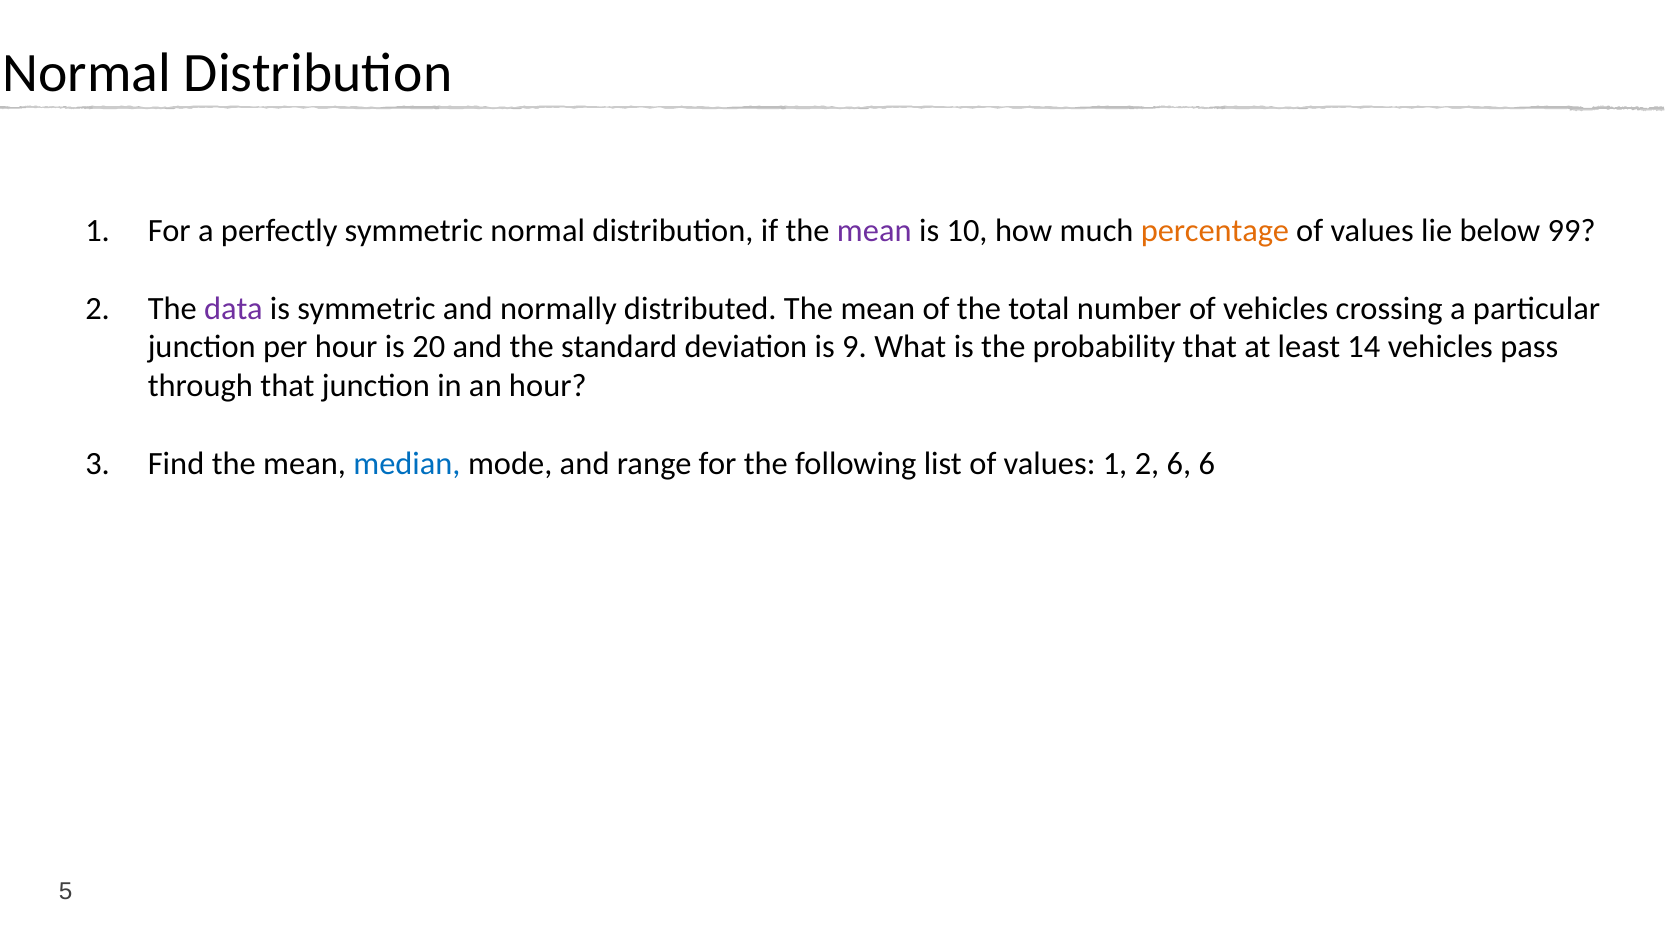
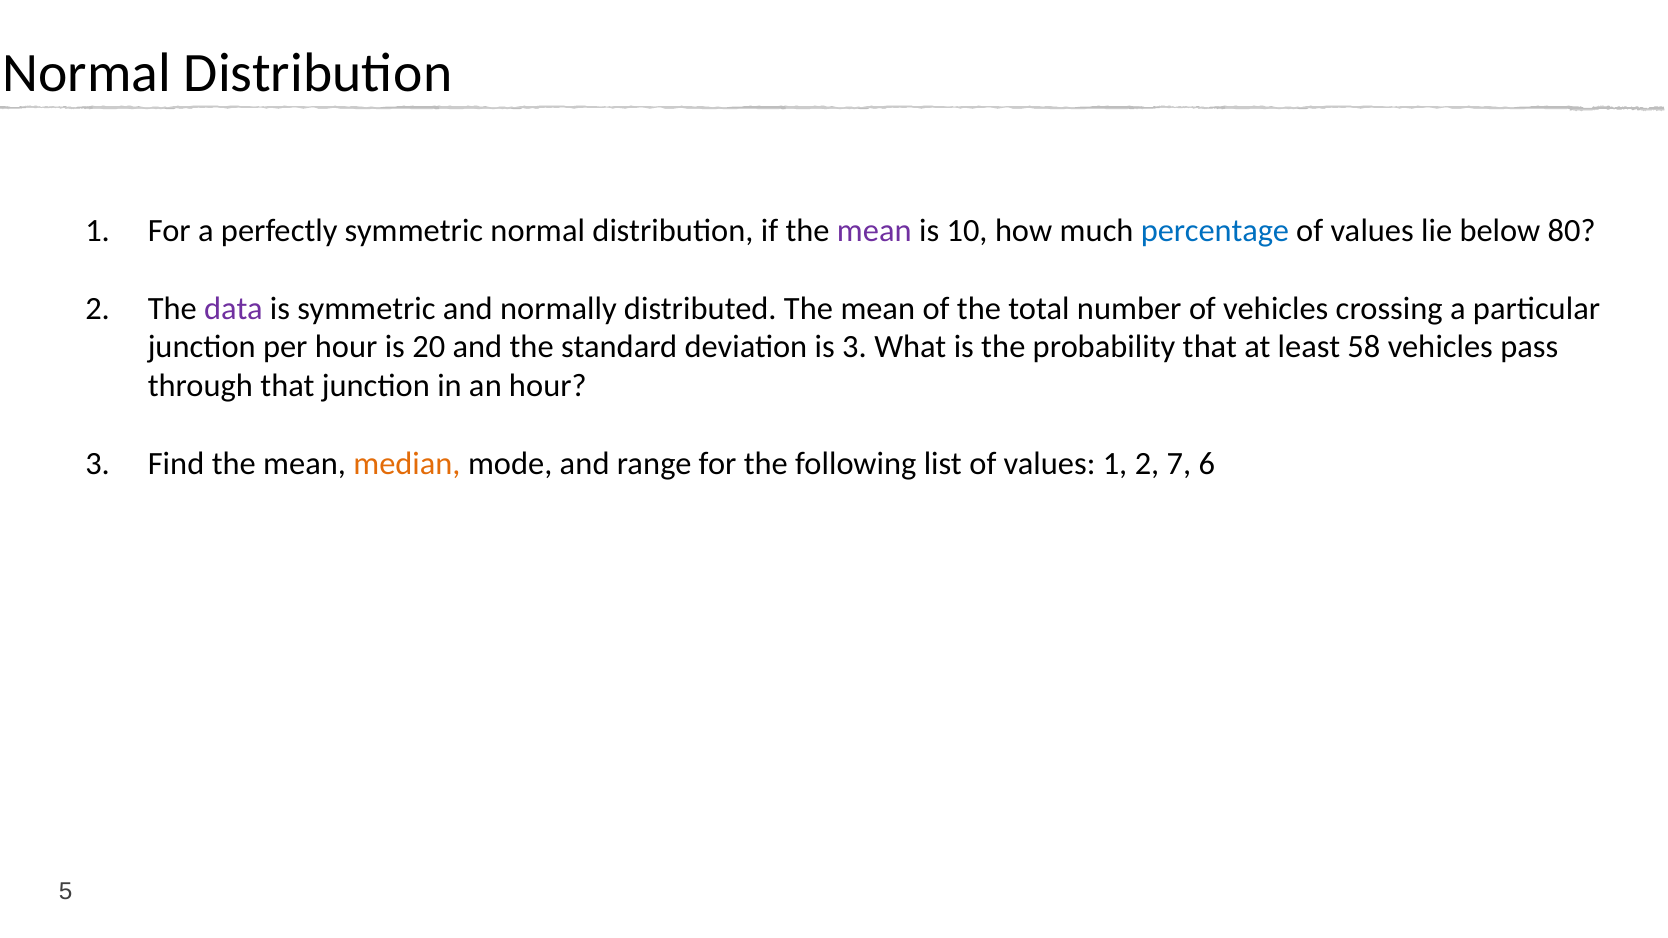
percentage colour: orange -> blue (1215, 231)
99: 99 -> 80 (1572, 231)
is 9: 9 -> 3 (854, 347)
14: 14 -> 58 (1364, 347)
median colour: blue -> orange (407, 464)
2 6: 6 -> 7 (1179, 464)
